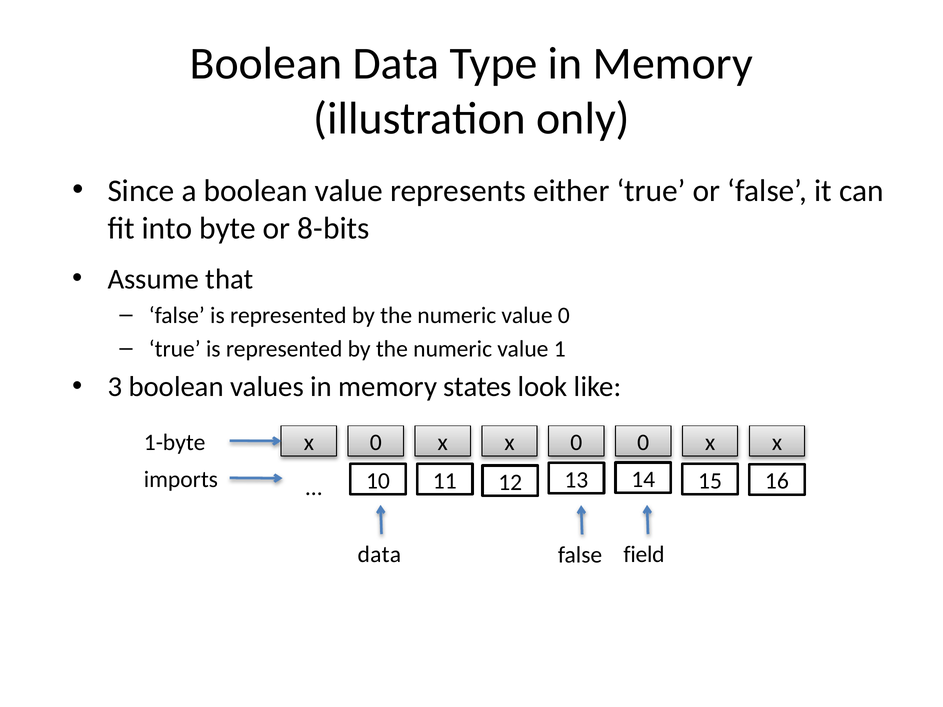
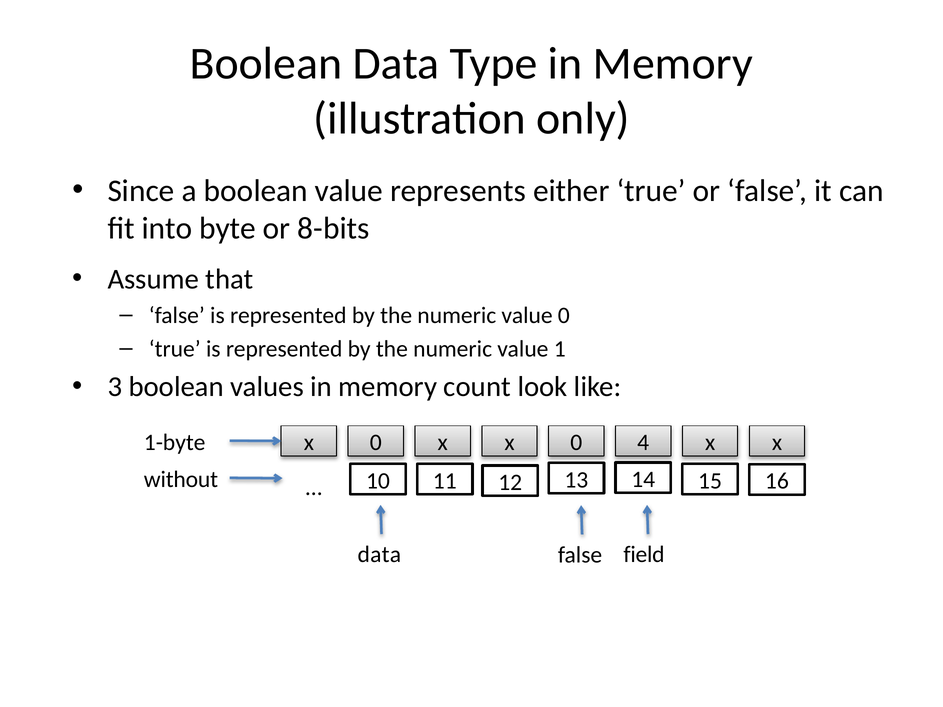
states: states -> count (477, 387)
0 0: 0 -> 4 (643, 443)
imports: imports -> without (181, 480)
